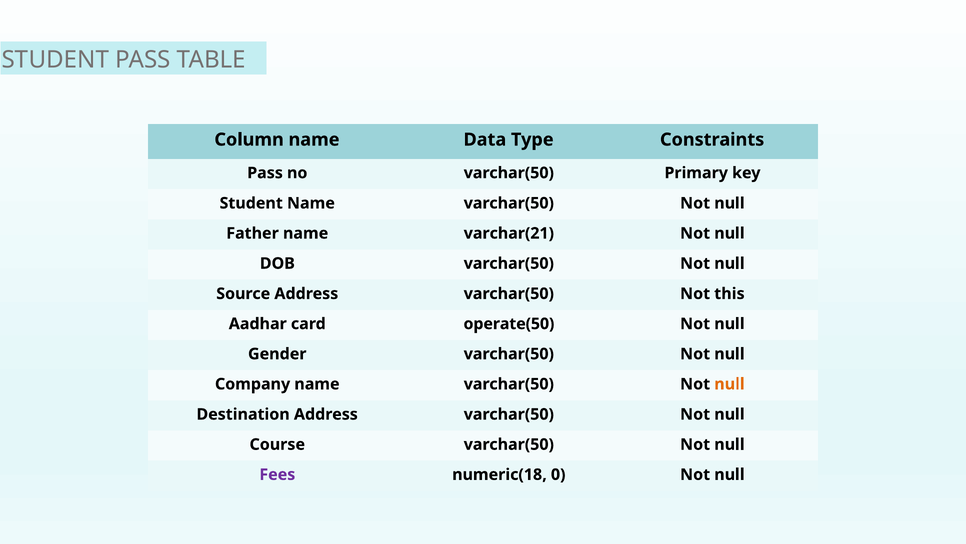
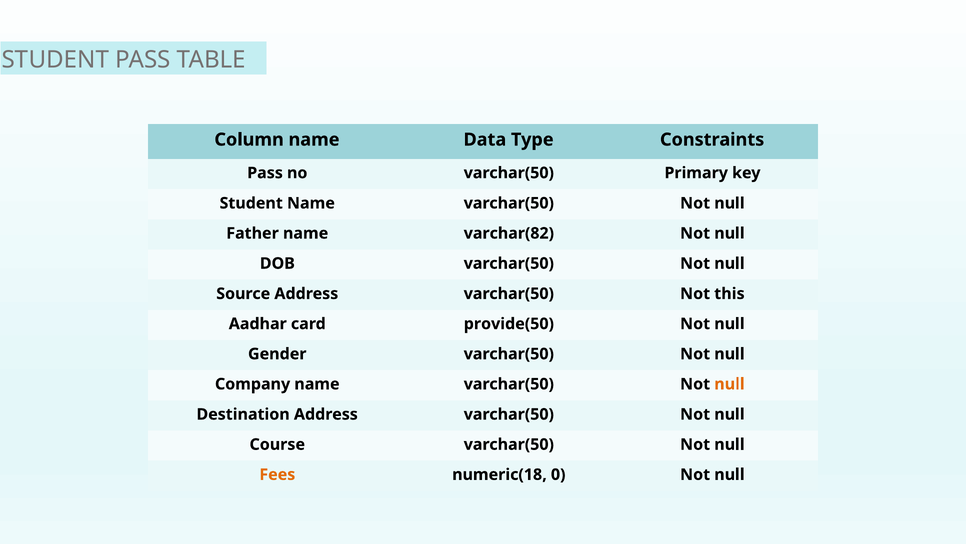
varchar(21: varchar(21 -> varchar(82 (509, 233)
operate(50: operate(50 -> provide(50 (509, 323)
Fees colour: purple -> orange (277, 474)
